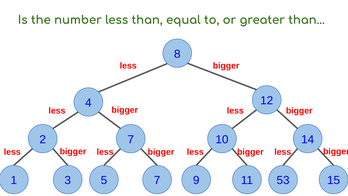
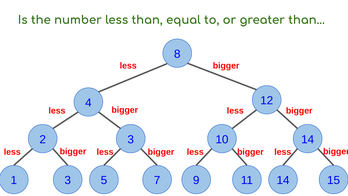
2 7: 7 -> 3 (131, 139)
11 53: 53 -> 14 (283, 180)
